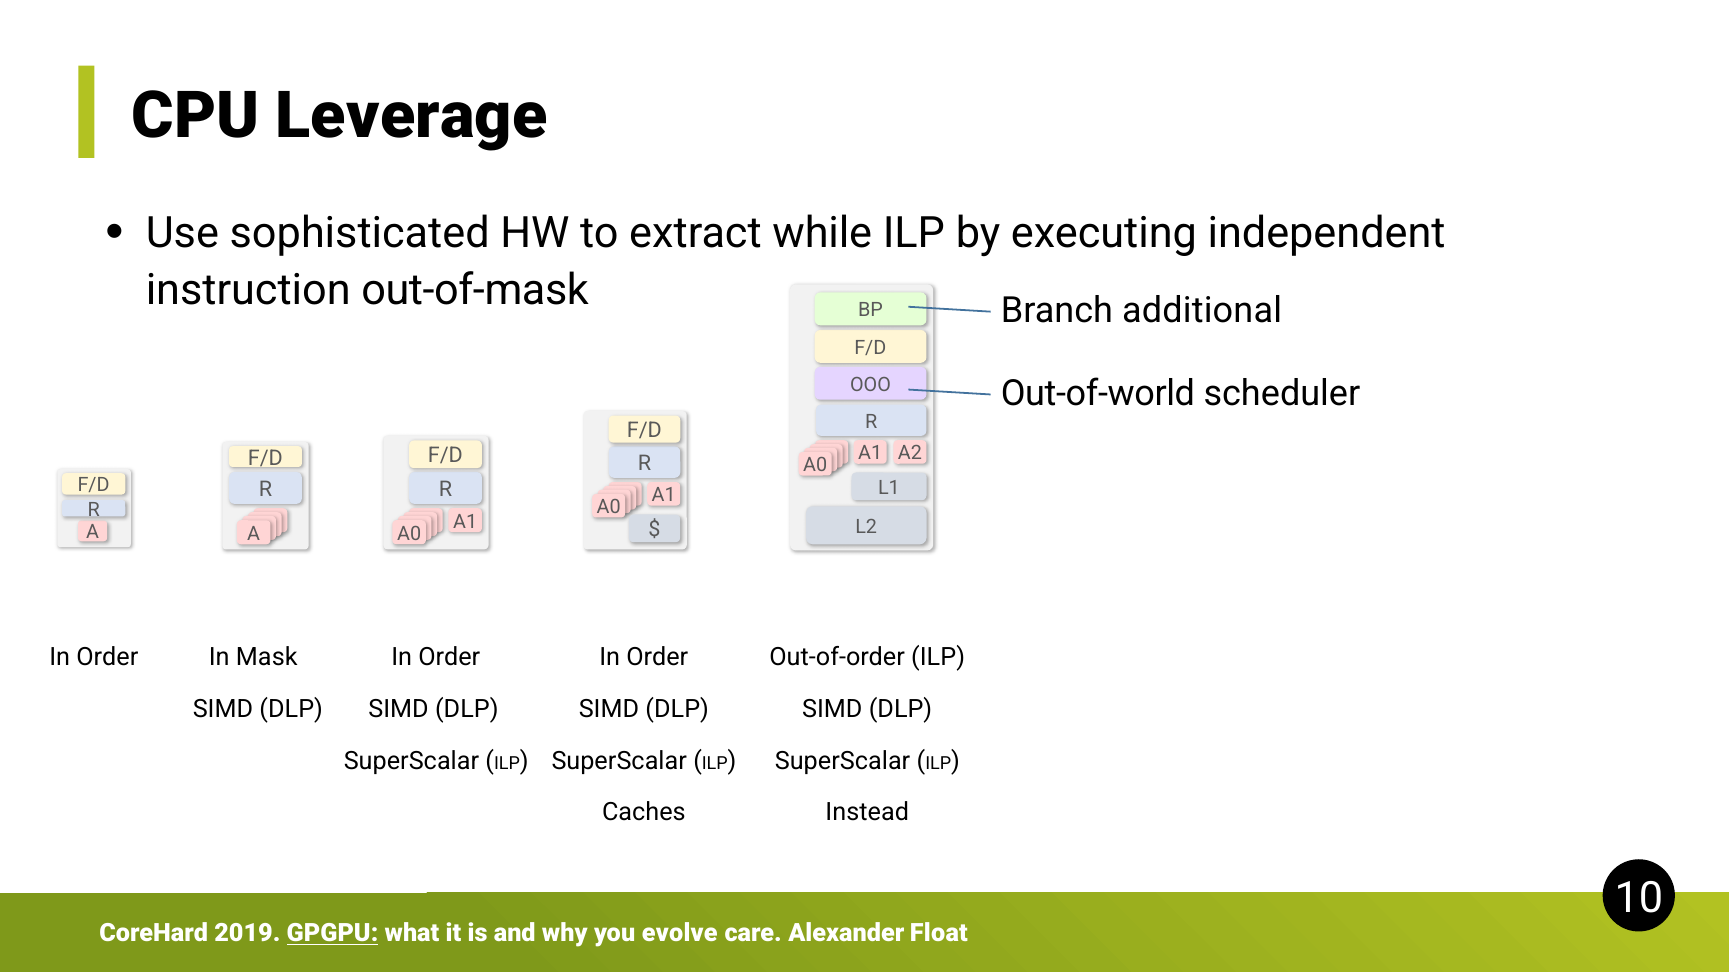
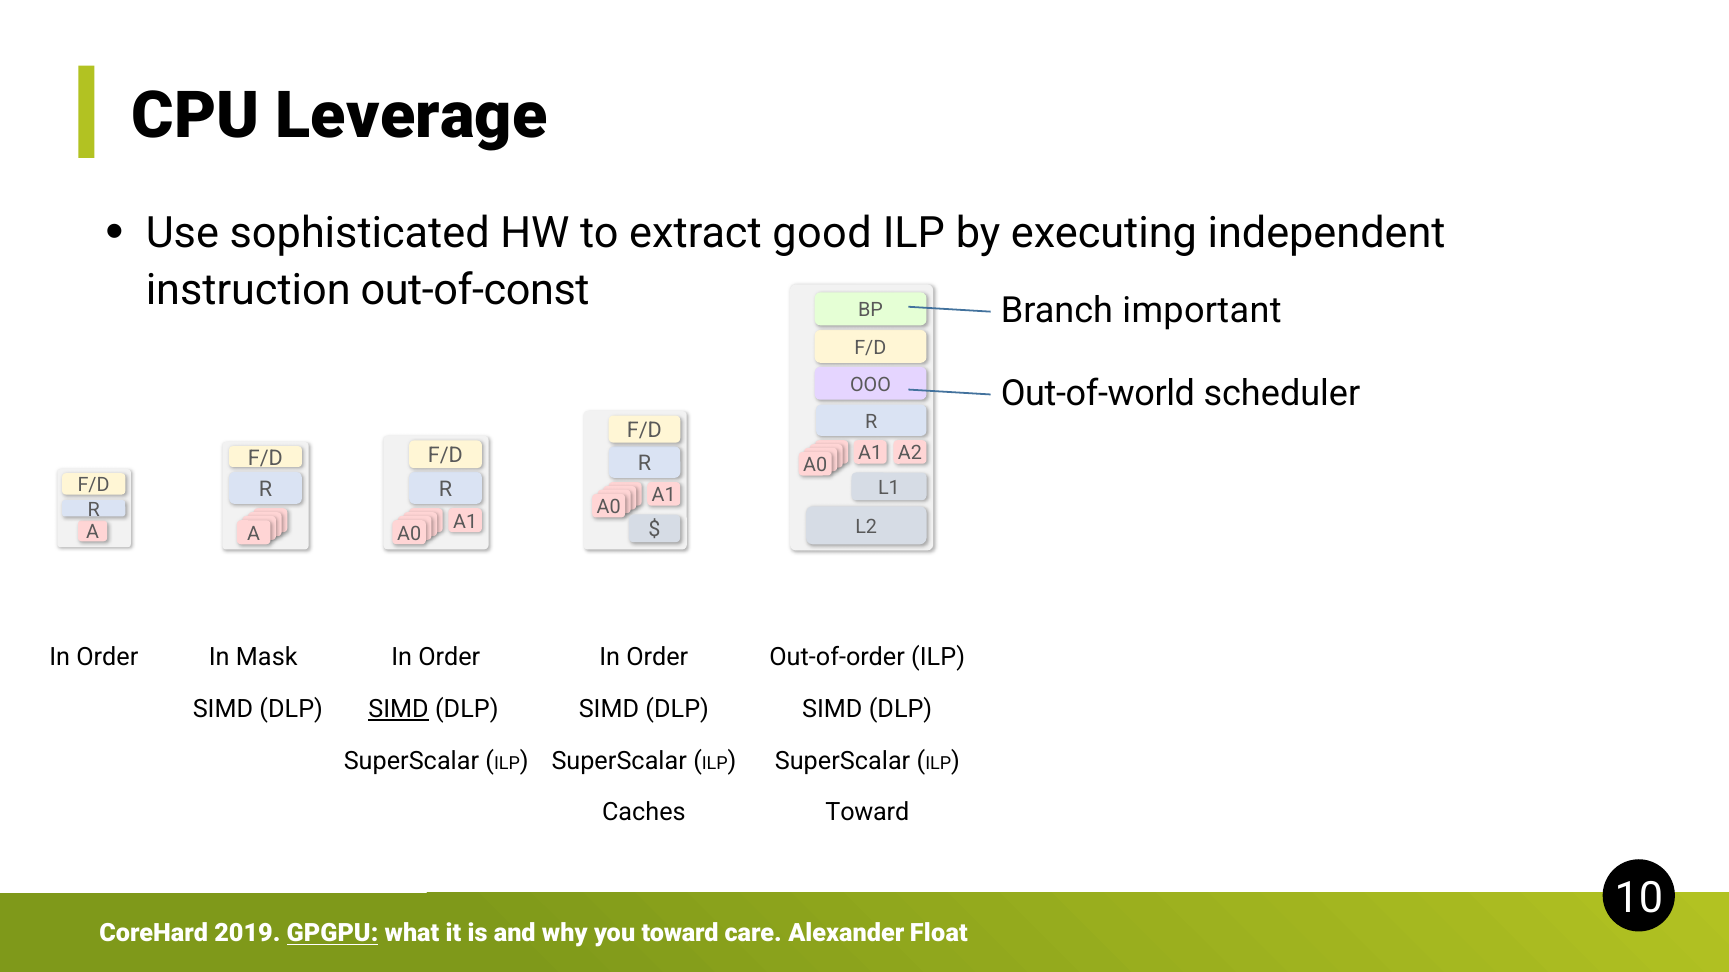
while: while -> good (822, 234)
out-of-mask: out-of-mask -> out-of-const (475, 291)
additional: additional -> important (1202, 311)
SIMD underline: none -> present (399, 709)
Instead: Instead -> Toward (867, 813)
you evolve: evolve -> toward (680, 934)
